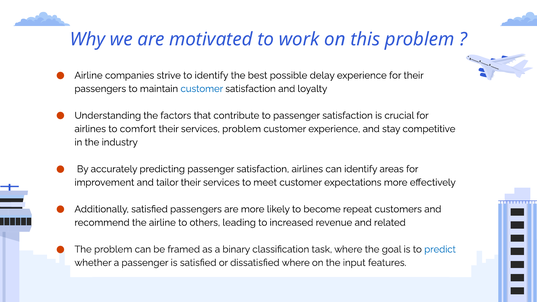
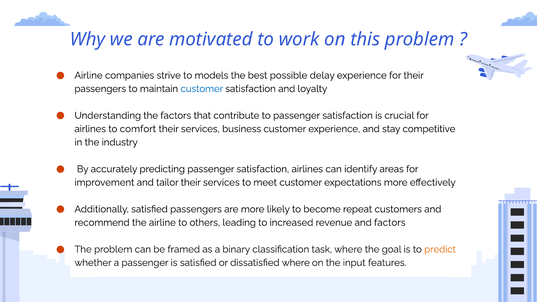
to identify: identify -> models (212, 75)
services problem: problem -> business (242, 129)
and related: related -> factors (390, 223)
predict colour: blue -> orange (440, 249)
